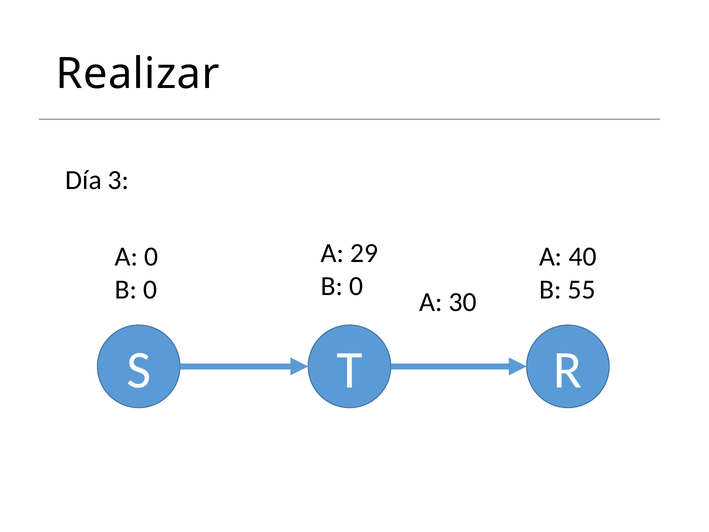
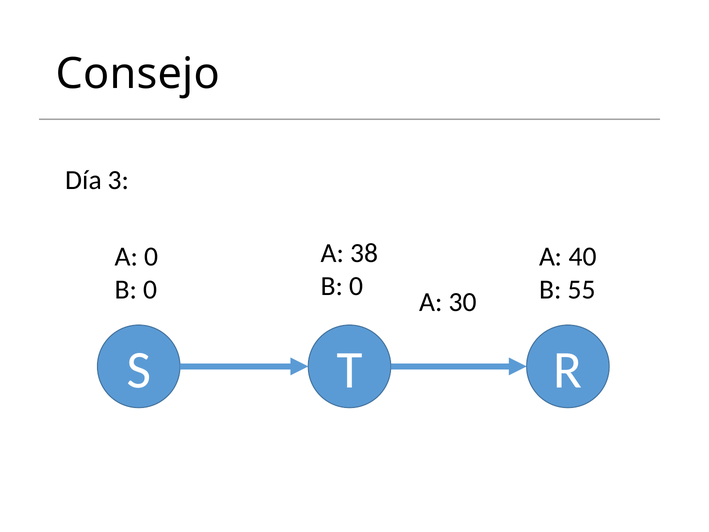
Realizar: Realizar -> Consejo (138, 74)
29: 29 -> 38 (364, 253)
